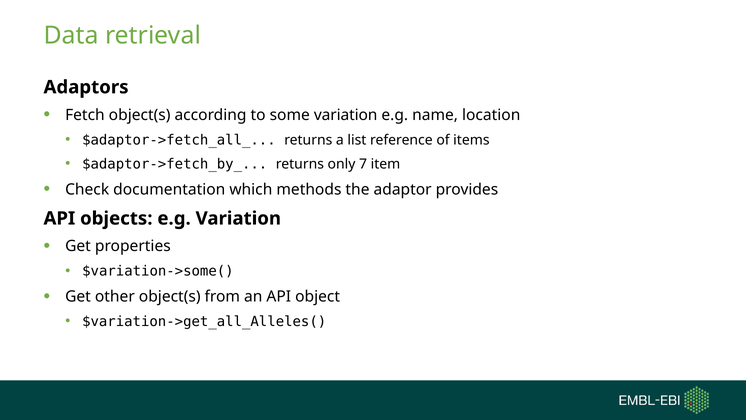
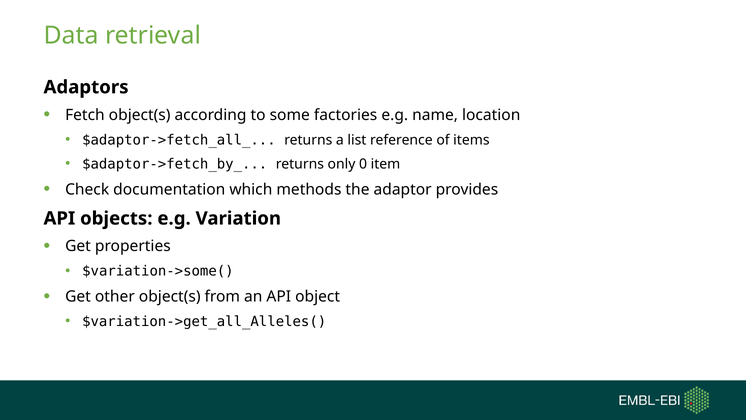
some variation: variation -> factories (346, 115)
7: 7 -> 0 (363, 164)
